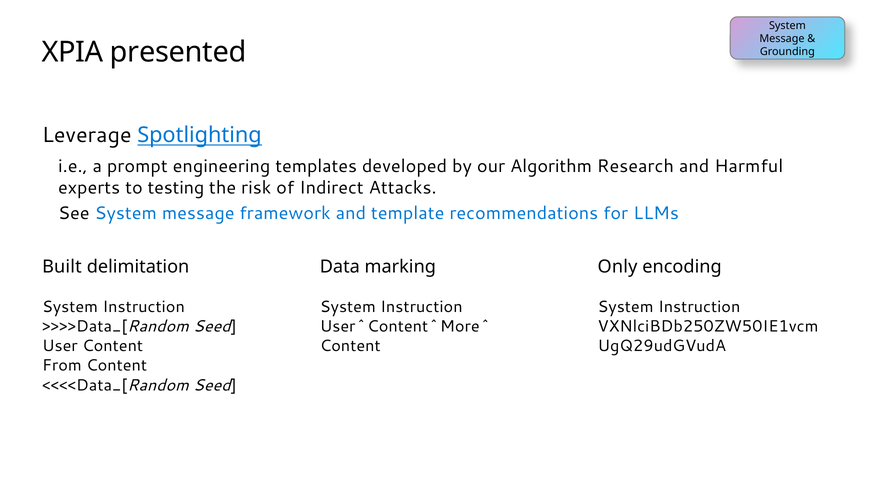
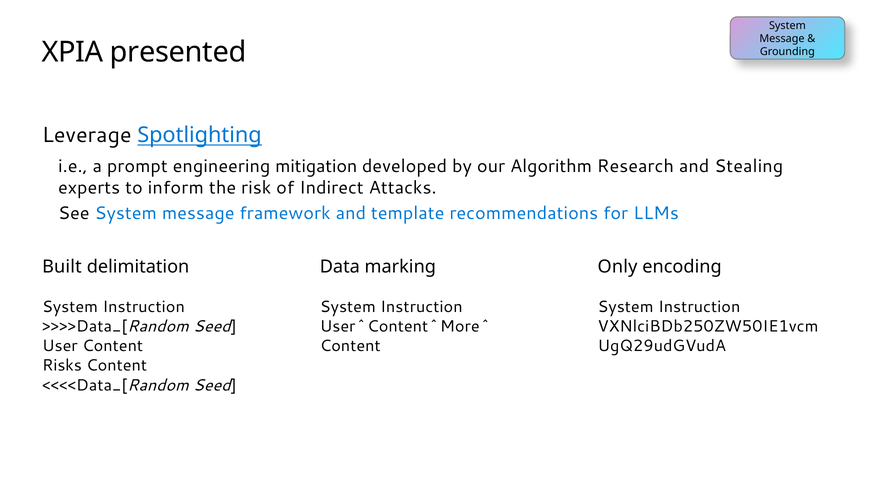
templates: templates -> mitigation (316, 166)
Harmful: Harmful -> Stealing (749, 166)
testing: testing -> inform (176, 188)
From: From -> Risks (62, 365)
